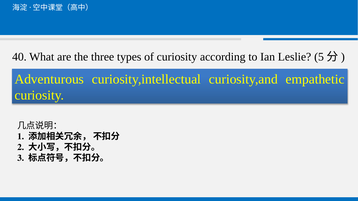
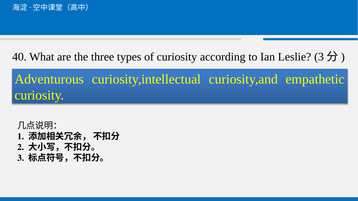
Leslie 5: 5 -> 3 (319, 57)
